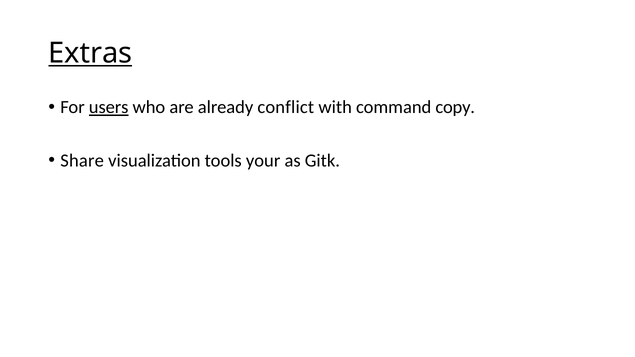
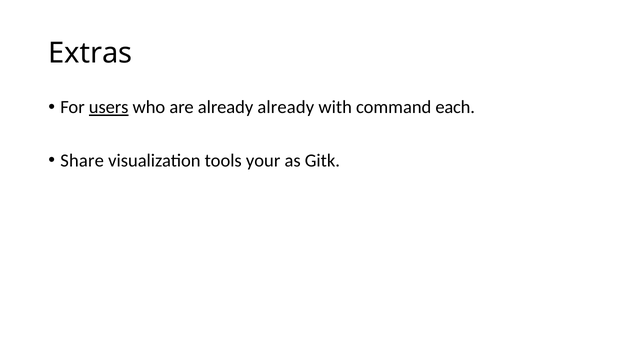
Extras underline: present -> none (90, 53)
already conflict: conflict -> already (286, 107)
copy: copy -> each (455, 107)
